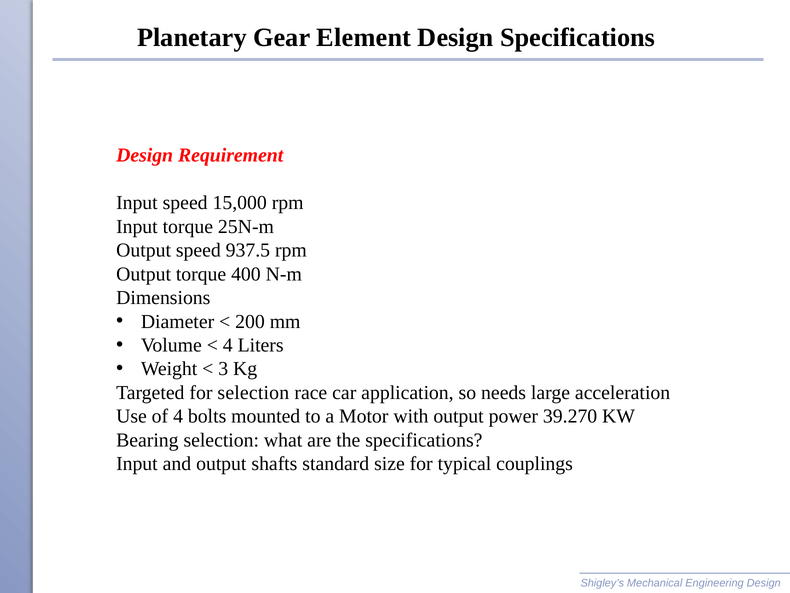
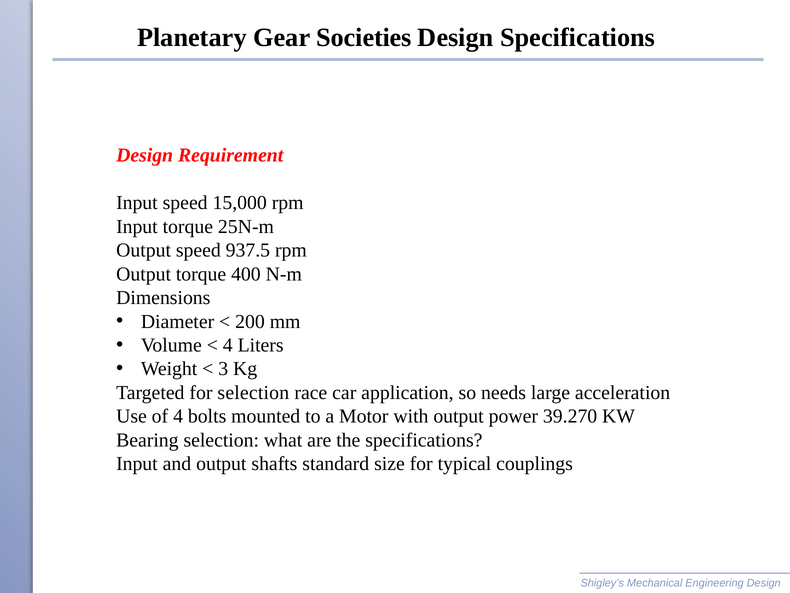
Element: Element -> Societies (364, 38)
